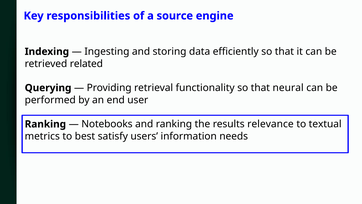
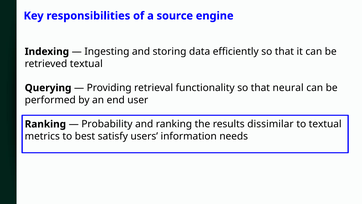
retrieved related: related -> textual (86, 64)
Notebooks: Notebooks -> Probability (107, 124)
relevance: relevance -> dissimilar (270, 124)
